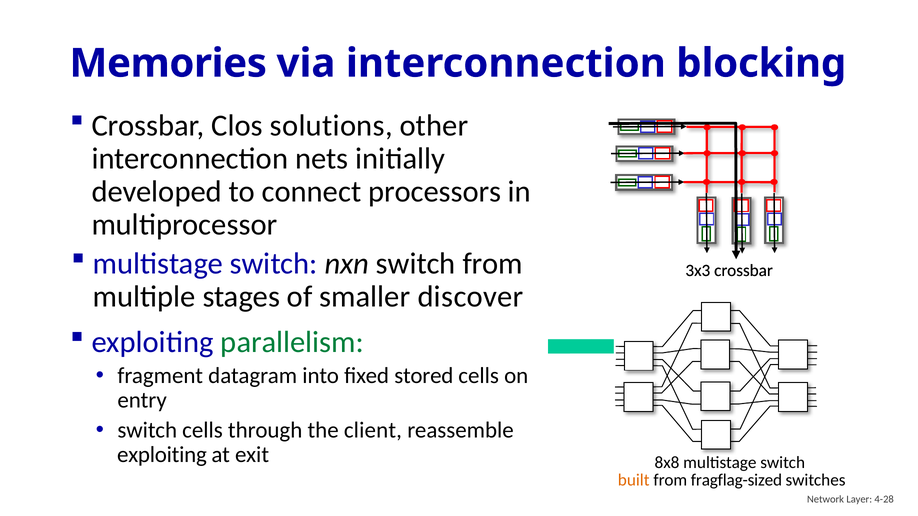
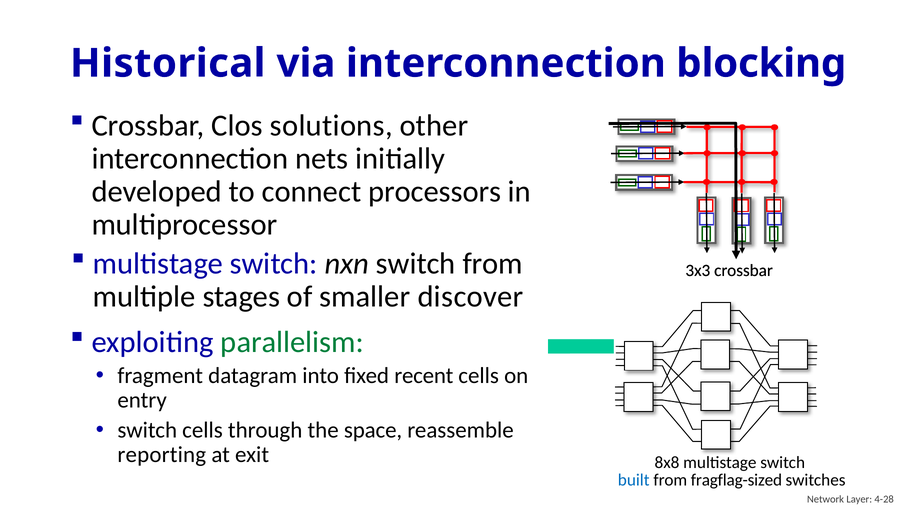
Memories: Memories -> Historical (168, 63)
stored: stored -> recent (424, 376)
client: client -> space (373, 430)
exploiting: exploiting -> reporting (162, 455)
built colour: orange -> blue (634, 480)
